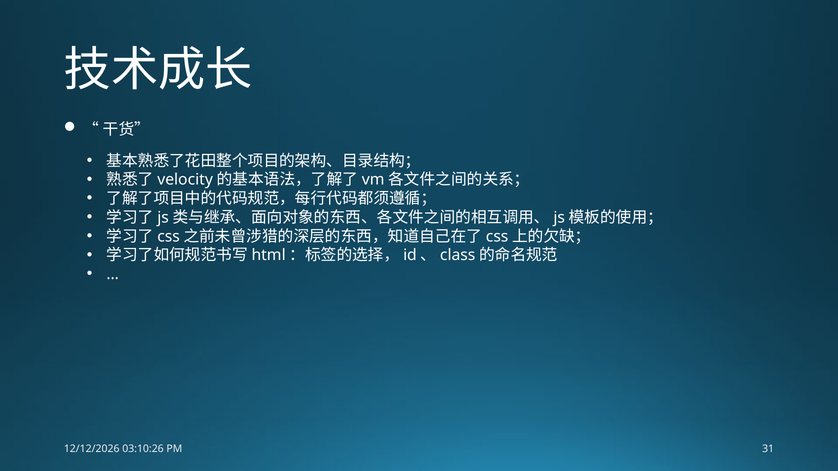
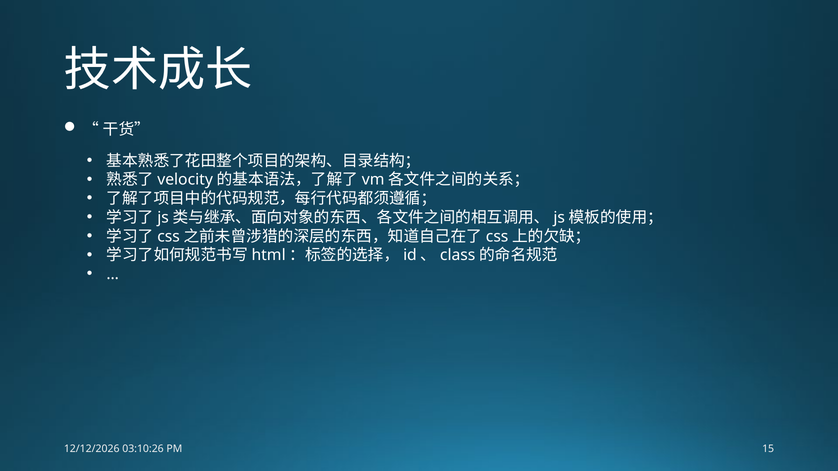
31: 31 -> 15 (768, 449)
